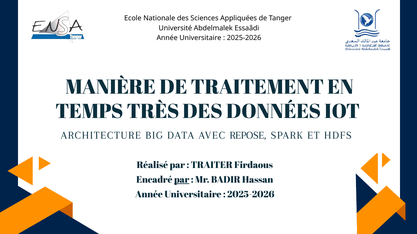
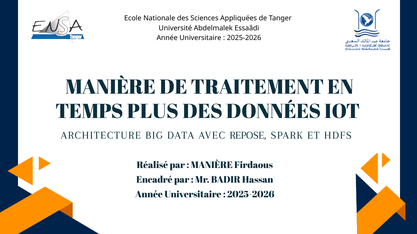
TRÈS: TRÈS -> PLUS (153, 112)
TRAITER: TRAITER -> MANIÈRE (212, 165)
par underline: present -> none (182, 180)
